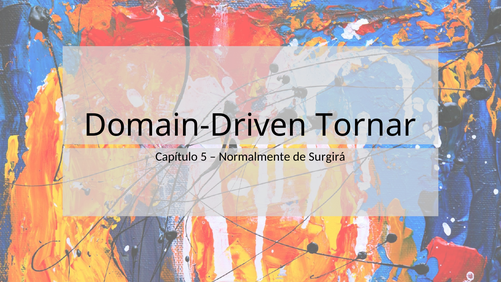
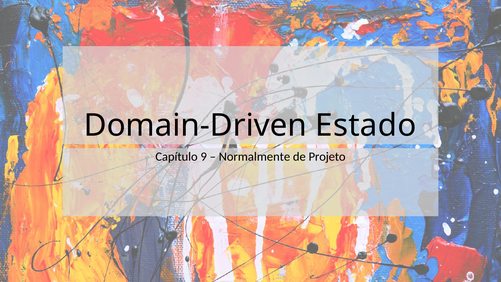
Tornar: Tornar -> Estado (366, 125)
5: 5 -> 9 (204, 157)
Surgirá: Surgirá -> Projeto (327, 157)
